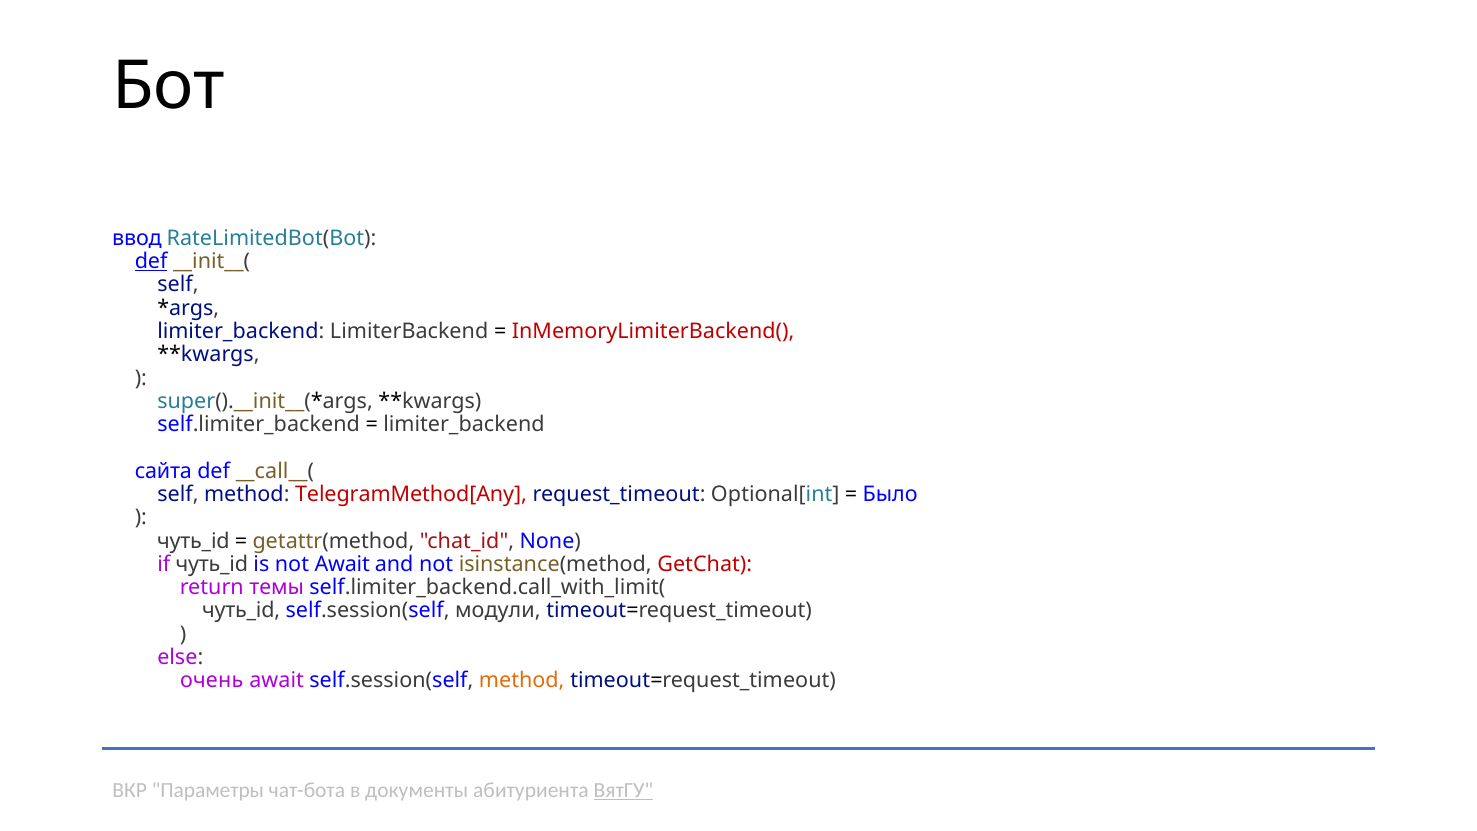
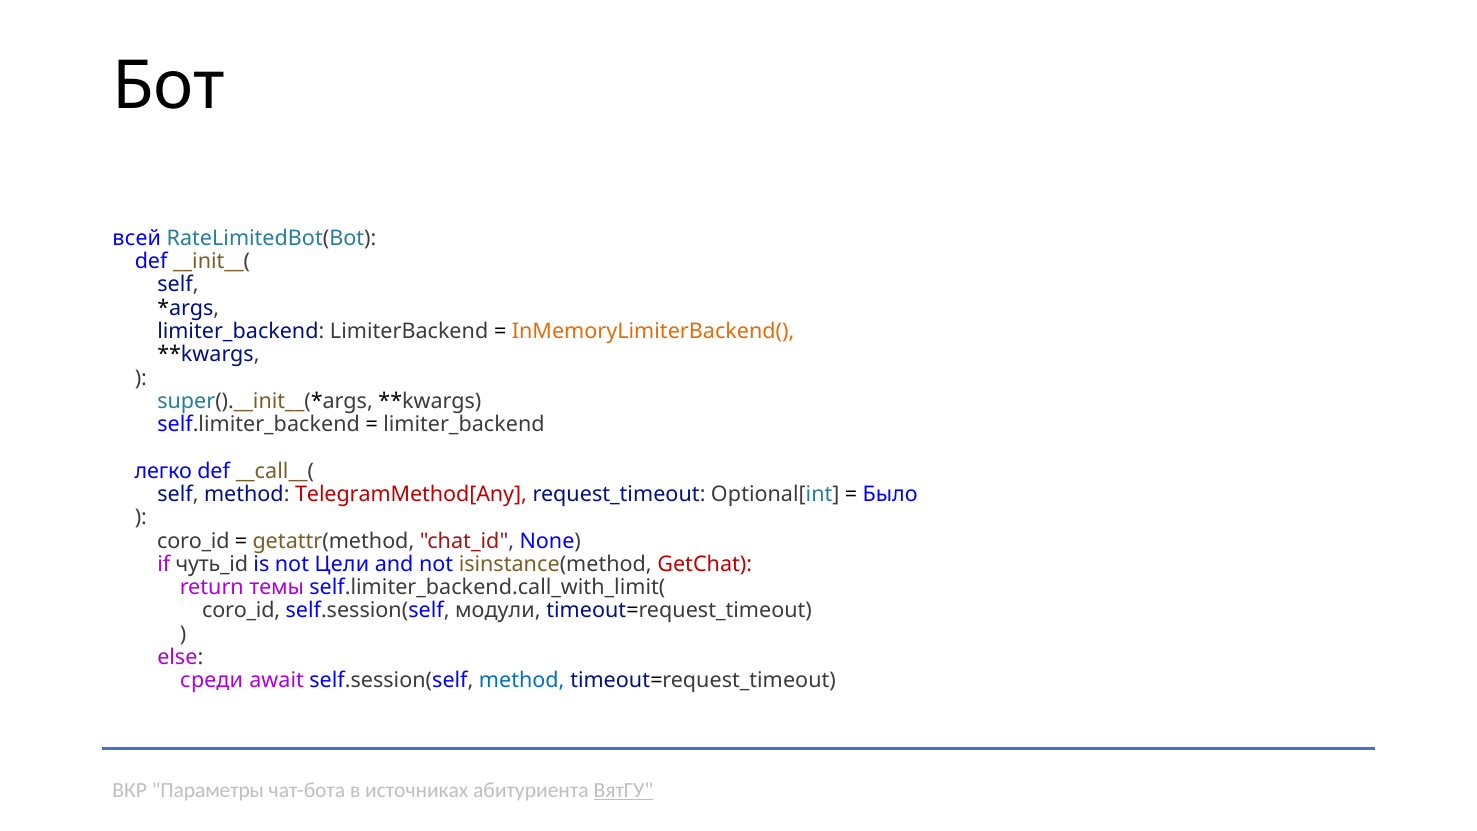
ввод: ввод -> всей (137, 238)
def underline: present -> none (151, 261)
InMemoryLimiterBackend( colour: red -> orange (653, 331)
сайта: сайта -> легко (163, 471)
чуть_id: чуть_id -> coro_id (193, 541)
not Await: Await -> Цели (342, 564)
чуть_id: чуть_id -> coro_id (241, 611)
очень: очень -> среди (212, 681)
method colour: orange -> blue (522, 681)
документы: документы -> источниках (417, 790)
